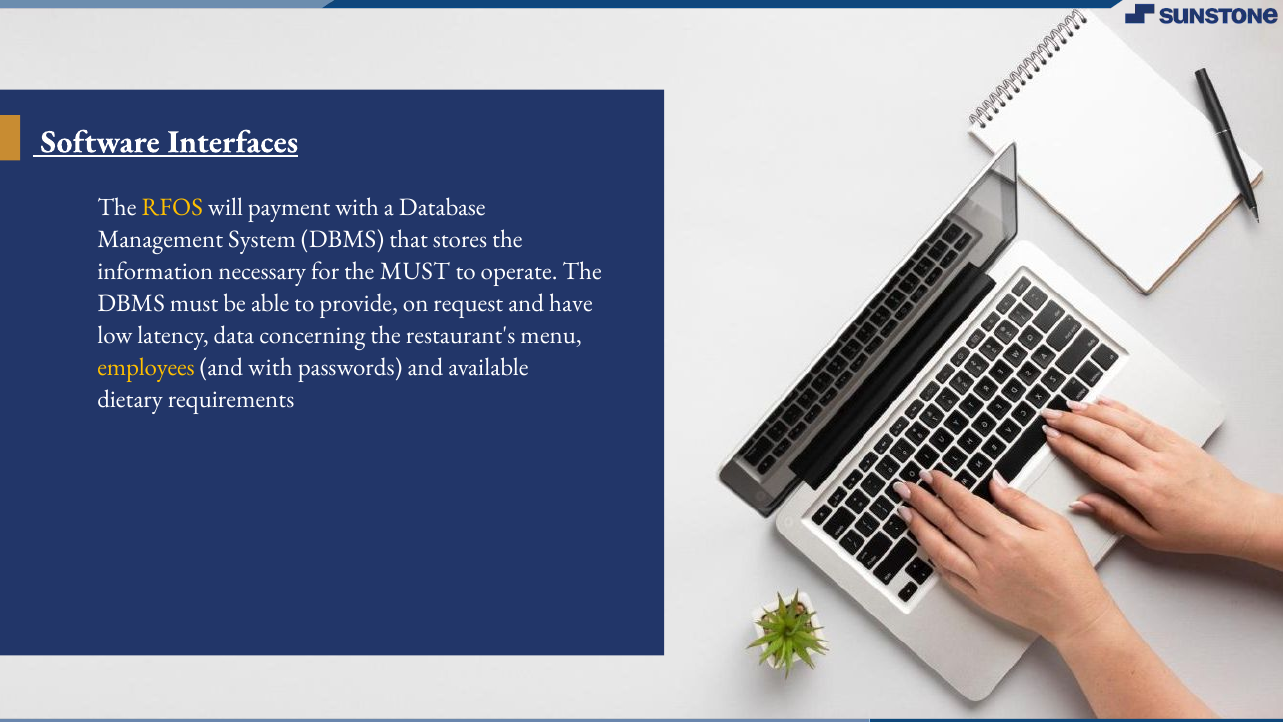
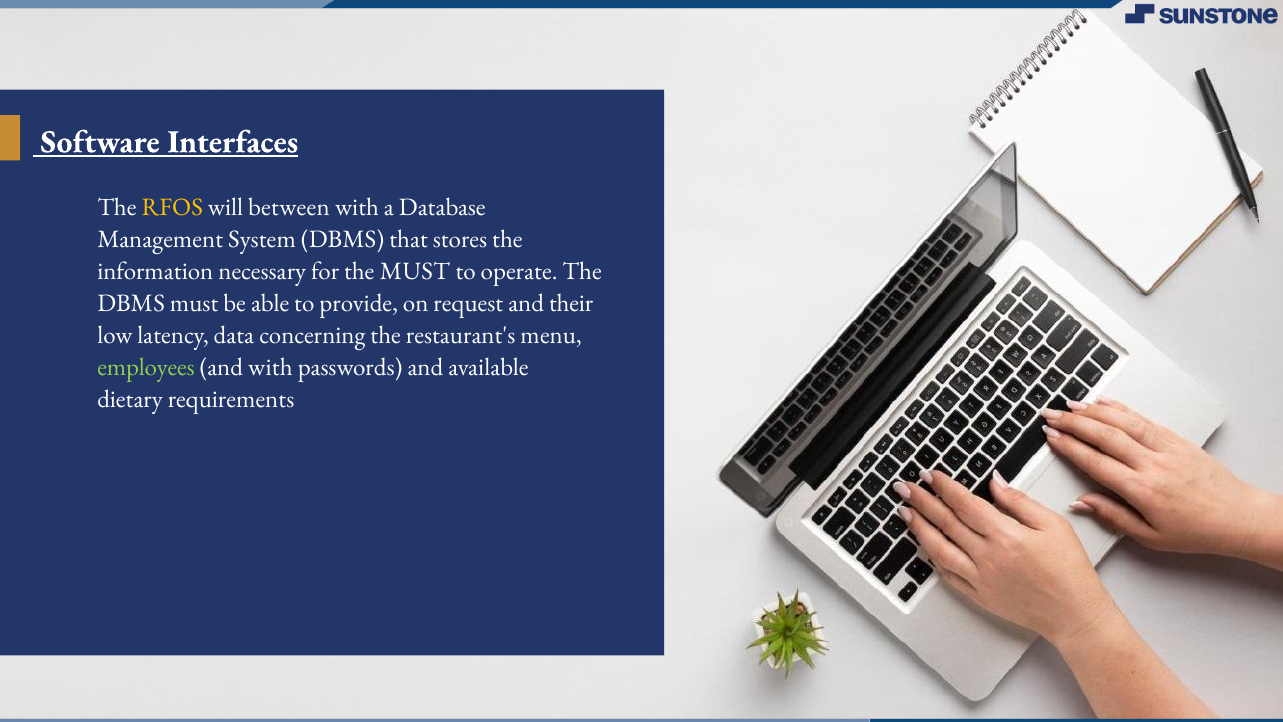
payment: payment -> between (289, 207)
have: have -> their (571, 303)
employees colour: yellow -> light green (146, 367)
